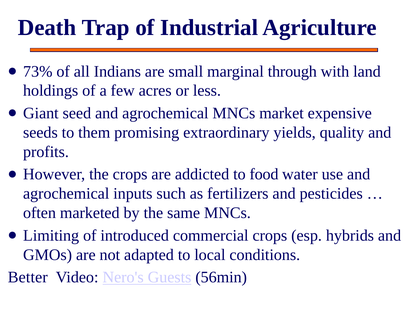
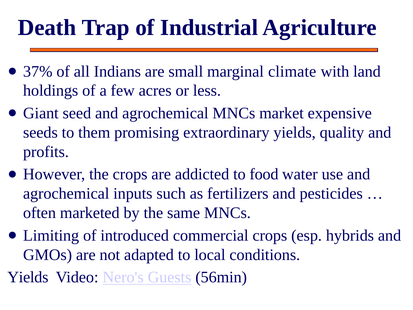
73%: 73% -> 37% (38, 71)
through: through -> climate (292, 71)
Better: Better -> Yields (28, 277)
